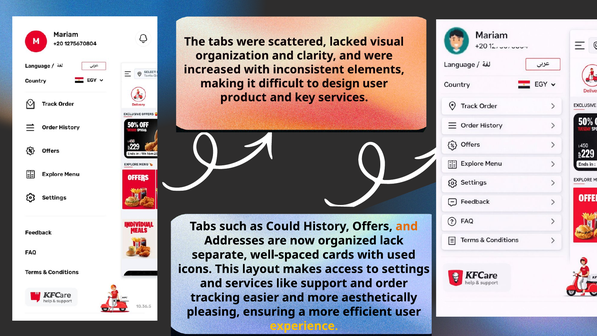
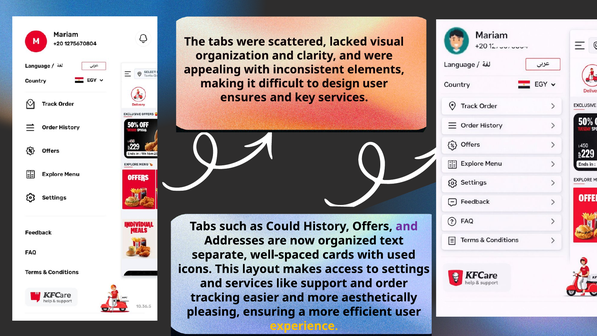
increased: increased -> appealing (212, 70)
product: product -> ensures (243, 97)
and colour: orange -> purple (407, 226)
lack: lack -> text (392, 240)
